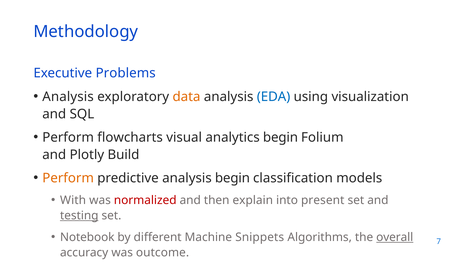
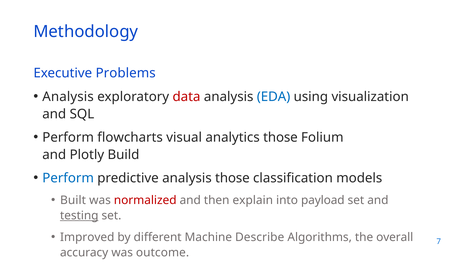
data colour: orange -> red (186, 97)
analytics begin: begin -> those (280, 137)
Perform colour: orange -> blue (68, 178)
analysis begin: begin -> those (232, 178)
With: With -> Built (73, 200)
present: present -> payload (323, 200)
Notebook: Notebook -> Improved (87, 237)
Snippets: Snippets -> Describe (260, 237)
overall underline: present -> none (395, 237)
